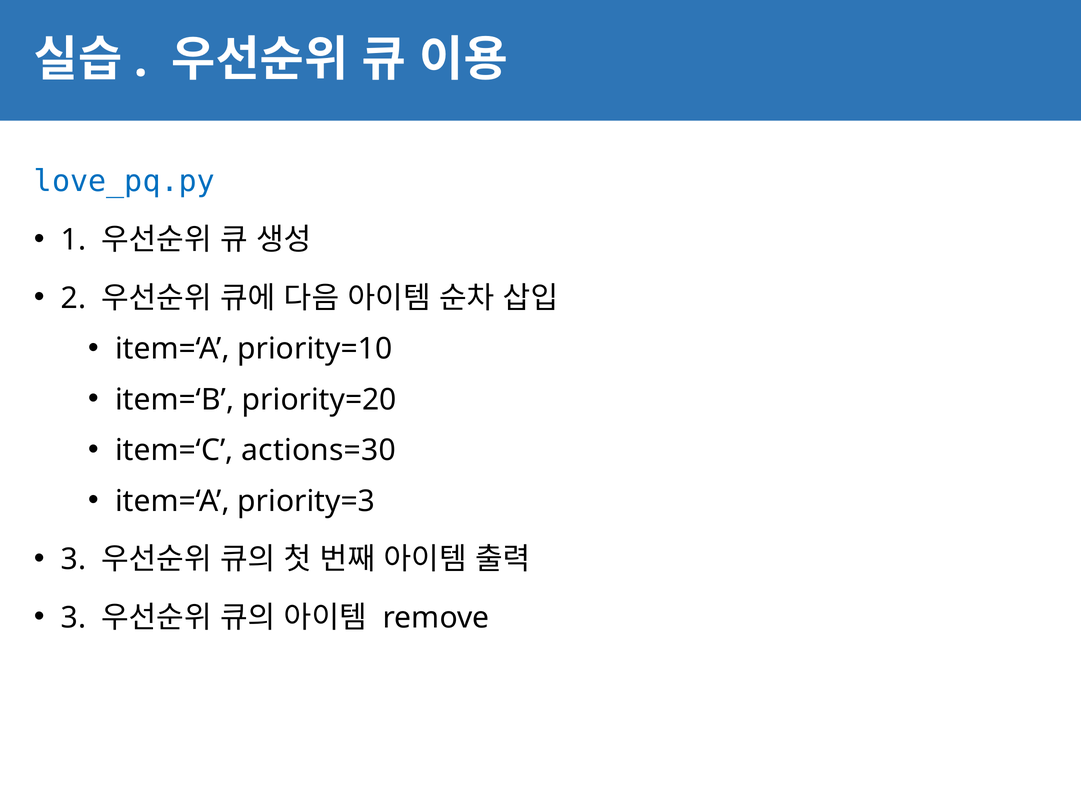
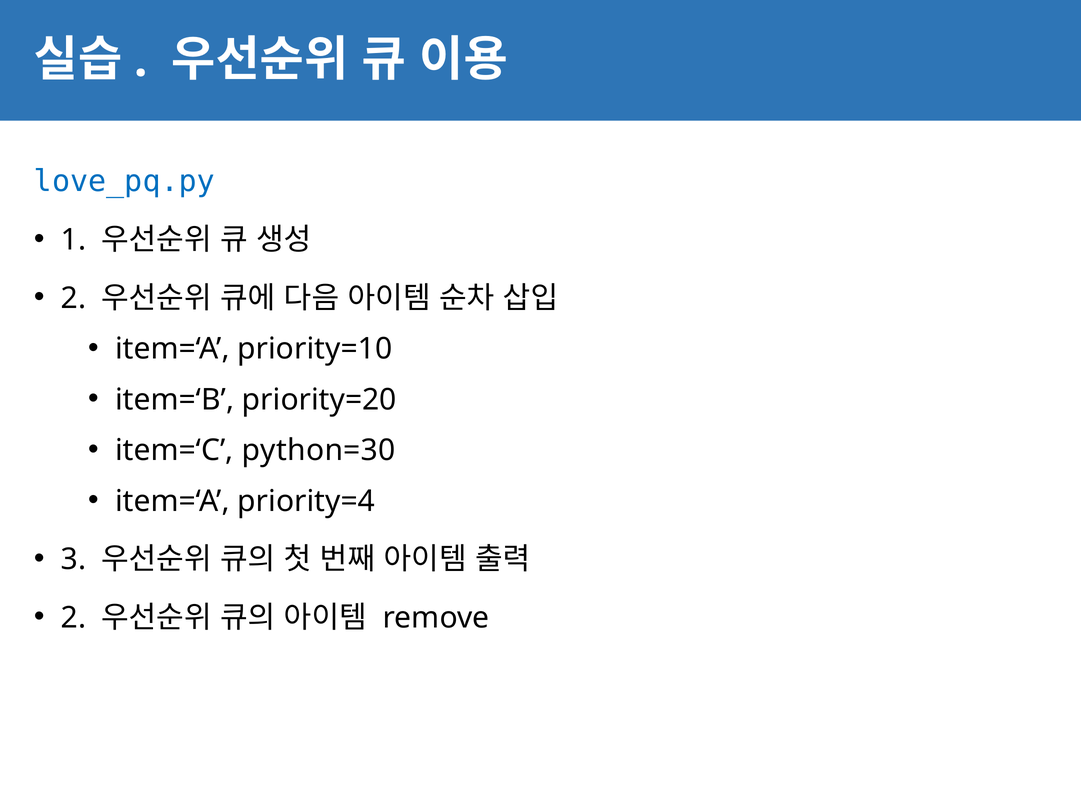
actions=30: actions=30 -> python=30 (319, 450)
priority=3: priority=3 -> priority=4 (306, 501)
3: 3 -> 2 (74, 617)
